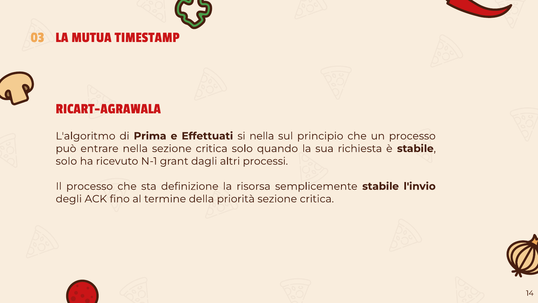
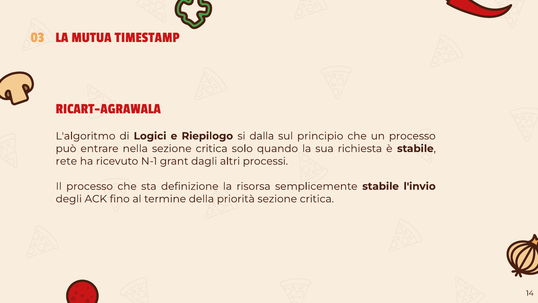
Prima: Prima -> Logici (150, 136)
Effettuati: Effettuati -> Riepilogo (207, 136)
si nella: nella -> dalla (262, 136)
solo: solo -> rete (66, 161)
